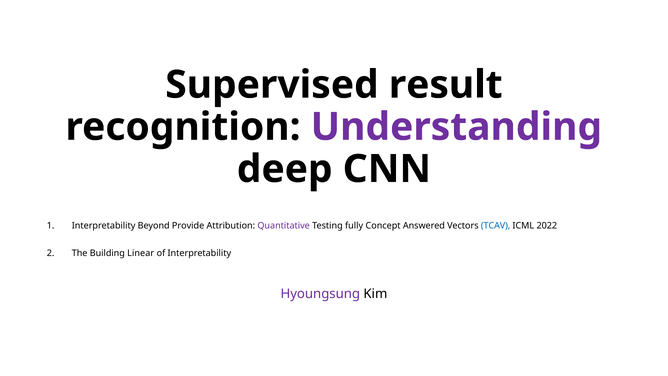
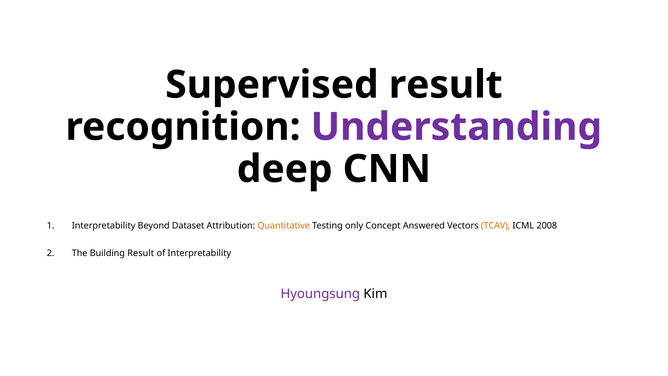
Provide: Provide -> Dataset (188, 226)
Quantitative colour: purple -> orange (284, 226)
fully: fully -> only (354, 226)
TCAV colour: blue -> orange (496, 226)
2022: 2022 -> 2008 (547, 226)
Building Linear: Linear -> Result (141, 253)
